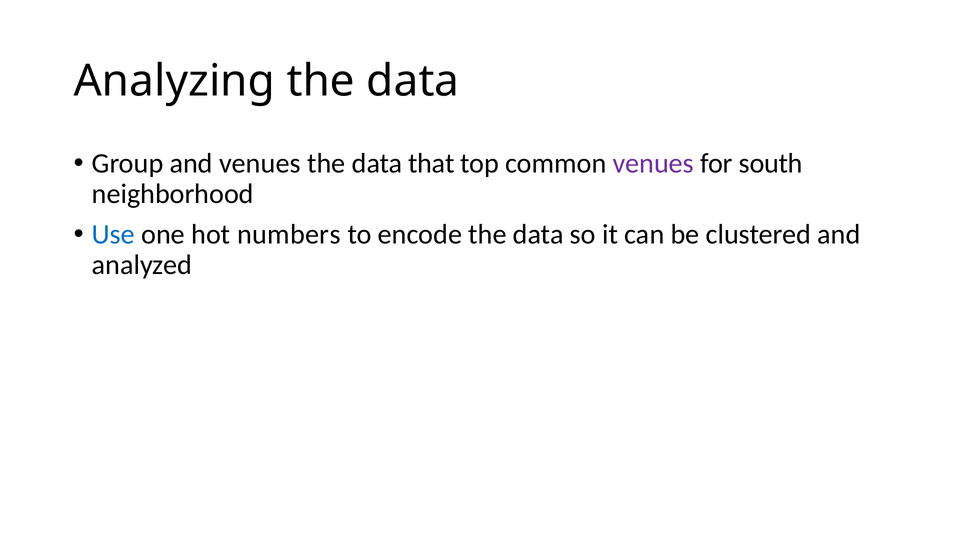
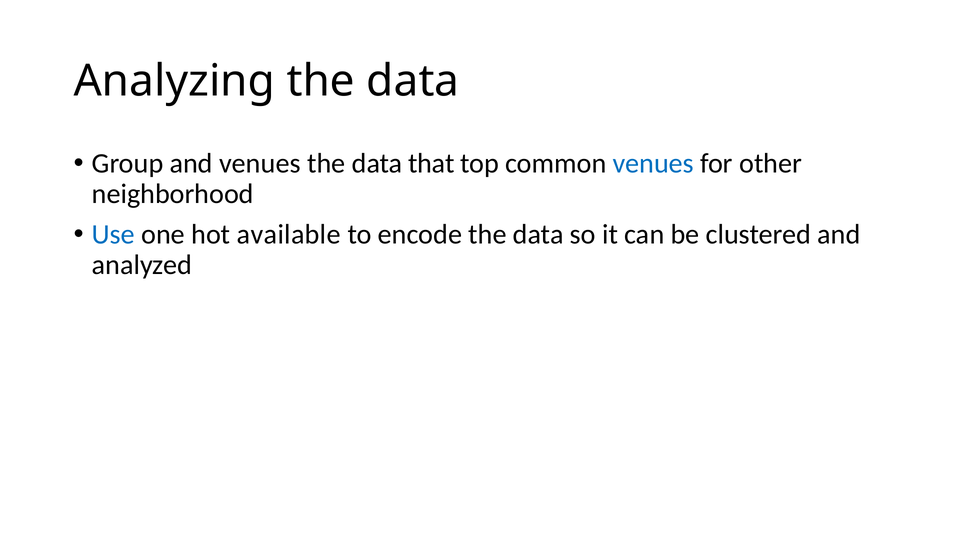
venues colour: purple -> blue (653, 163)
south: south -> other (771, 163)
numbers: numbers -> available (289, 235)
